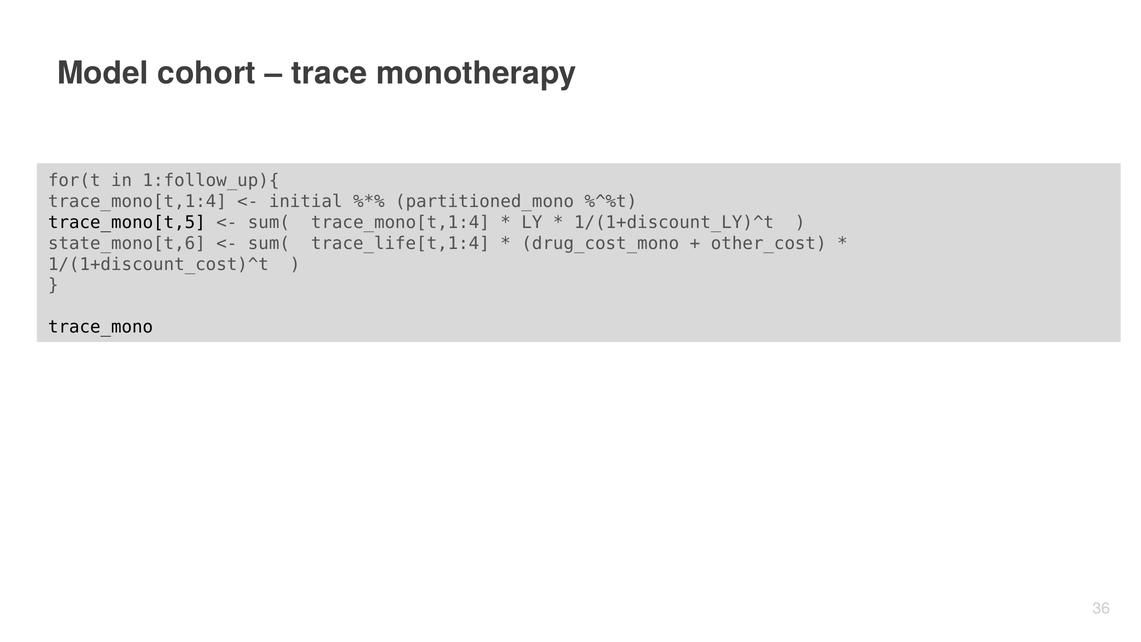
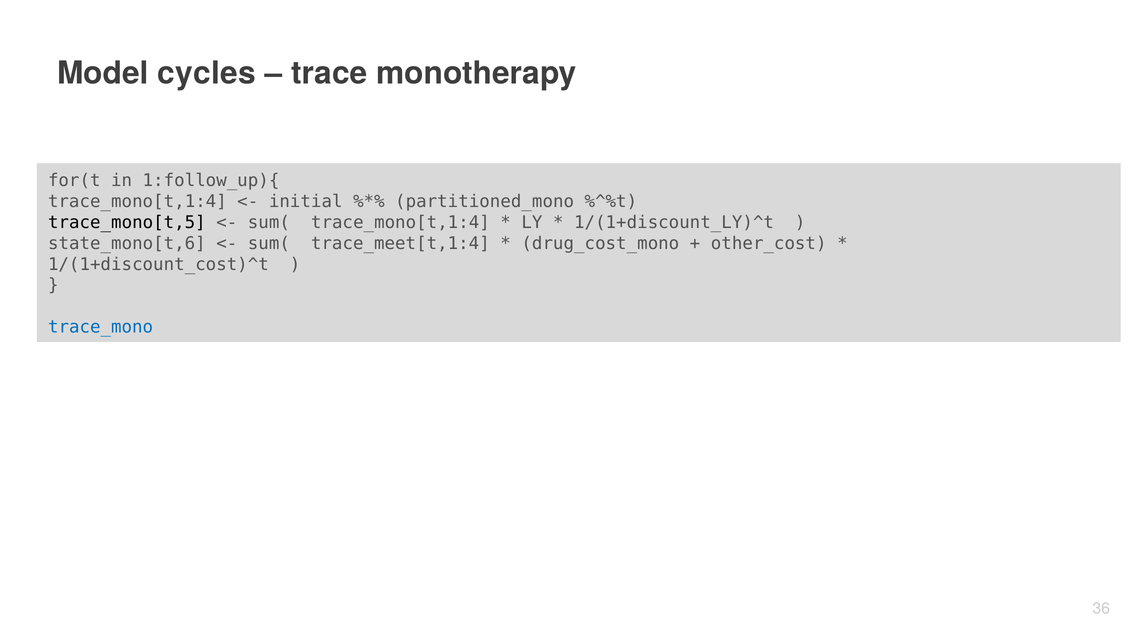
cohort: cohort -> cycles (207, 73)
trace_life[t,1:4: trace_life[t,1:4 -> trace_meet[t,1:4 (400, 243)
trace_mono colour: black -> blue (101, 327)
